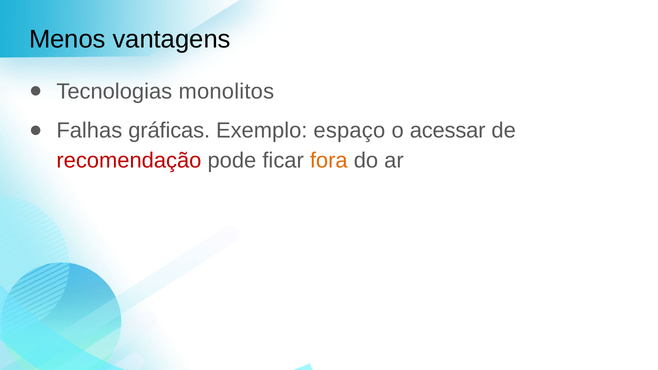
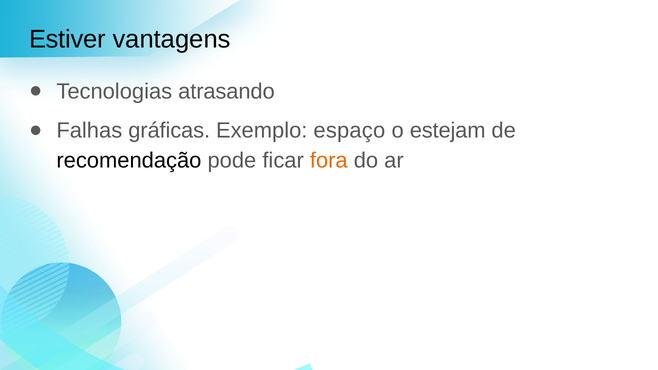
Menos: Menos -> Estiver (67, 39)
monolitos: monolitos -> atrasando (226, 91)
acessar: acessar -> estejam (448, 131)
recomendação colour: red -> black (129, 161)
